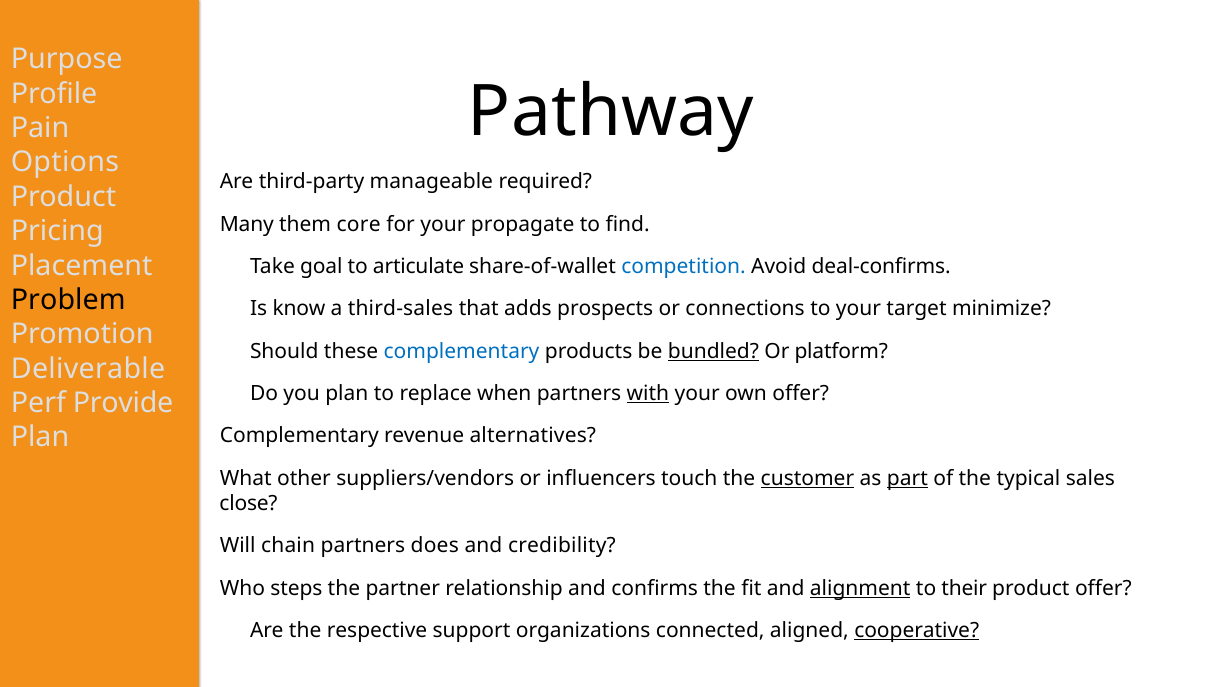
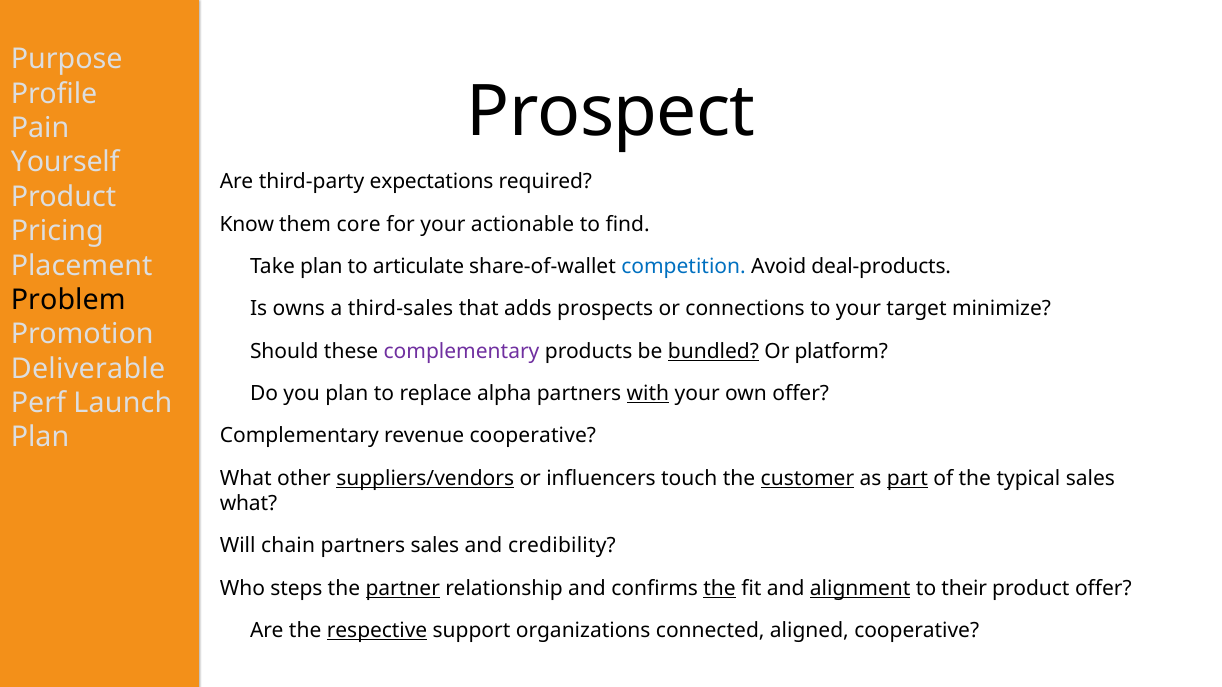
Pathway: Pathway -> Prospect (611, 112)
Options: Options -> Yourself (65, 163)
manageable: manageable -> expectations (432, 182)
Many: Many -> Know (247, 224)
propagate: propagate -> actionable (523, 224)
Take goal: goal -> plan (321, 267)
deal-confirms: deal-confirms -> deal-products (881, 267)
know: know -> owns (299, 309)
complementary colour: blue -> purple (462, 351)
when: when -> alpha (504, 394)
Provide: Provide -> Launch (123, 403)
revenue alternatives: alternatives -> cooperative (533, 436)
suppliers/vendors underline: none -> present (425, 479)
close: close -> what (248, 504)
partners does: does -> sales (435, 546)
partner underline: none -> present (403, 589)
the underline: none -> present (720, 589)
respective underline: none -> present (377, 631)
cooperative underline: present -> none (917, 631)
